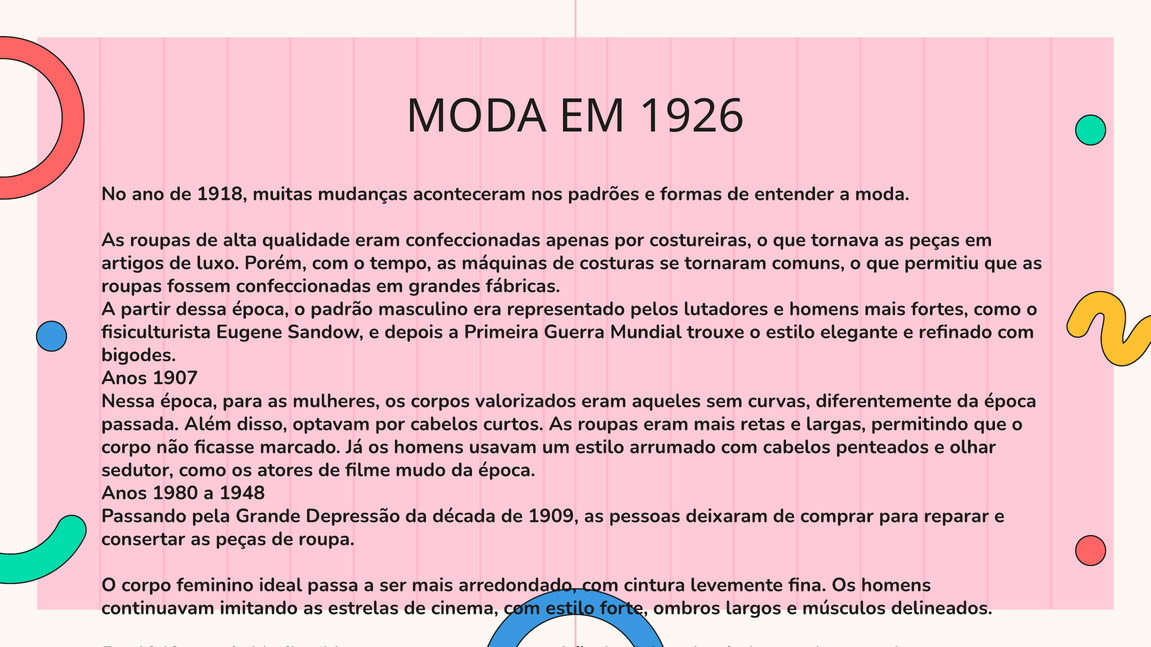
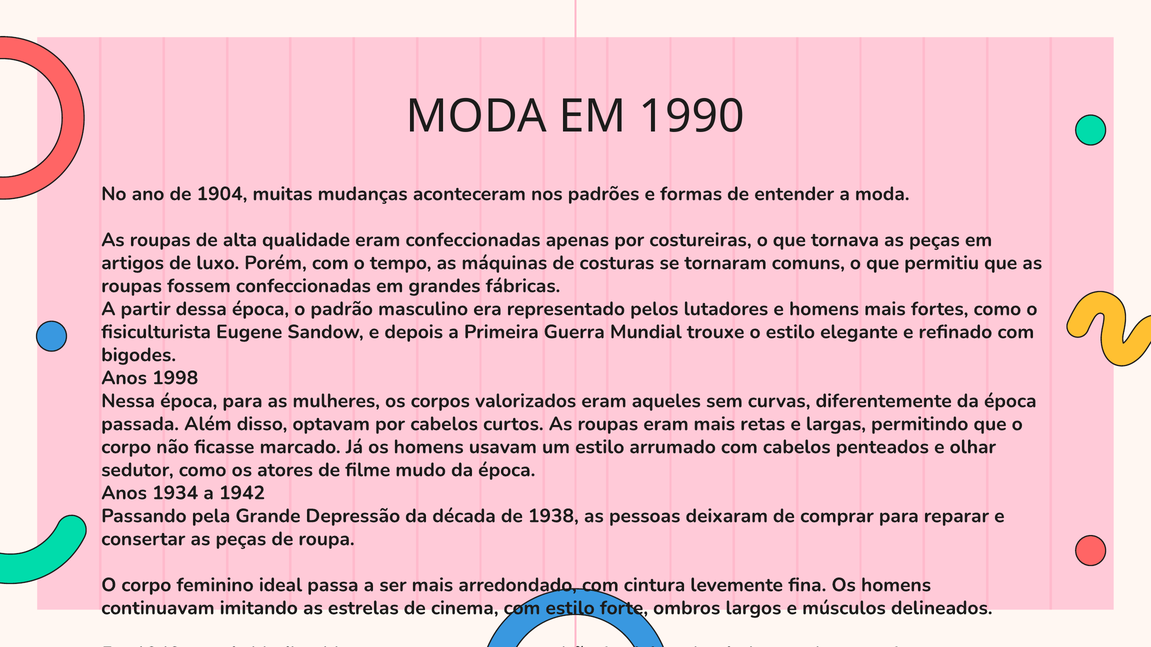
EM 1926: 1926 -> 1990 (692, 117)
1918: 1918 -> 1904 (222, 194)
1907: 1907 -> 1998 (175, 378)
1980: 1980 -> 1934 (175, 493)
1948: 1948 -> 1942 (242, 493)
1909: 1909 -> 1938 (553, 516)
